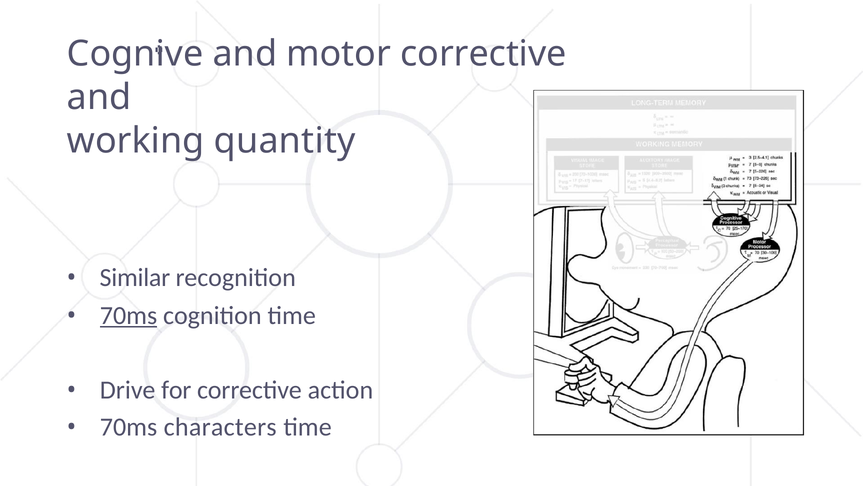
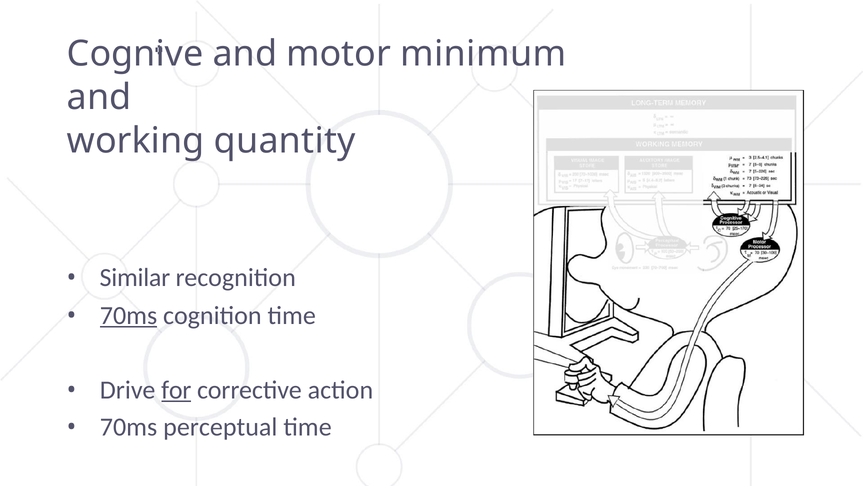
motor corrective: corrective -> minimum (483, 54)
for underline: none -> present (176, 390)
characters: characters -> perceptual (220, 427)
